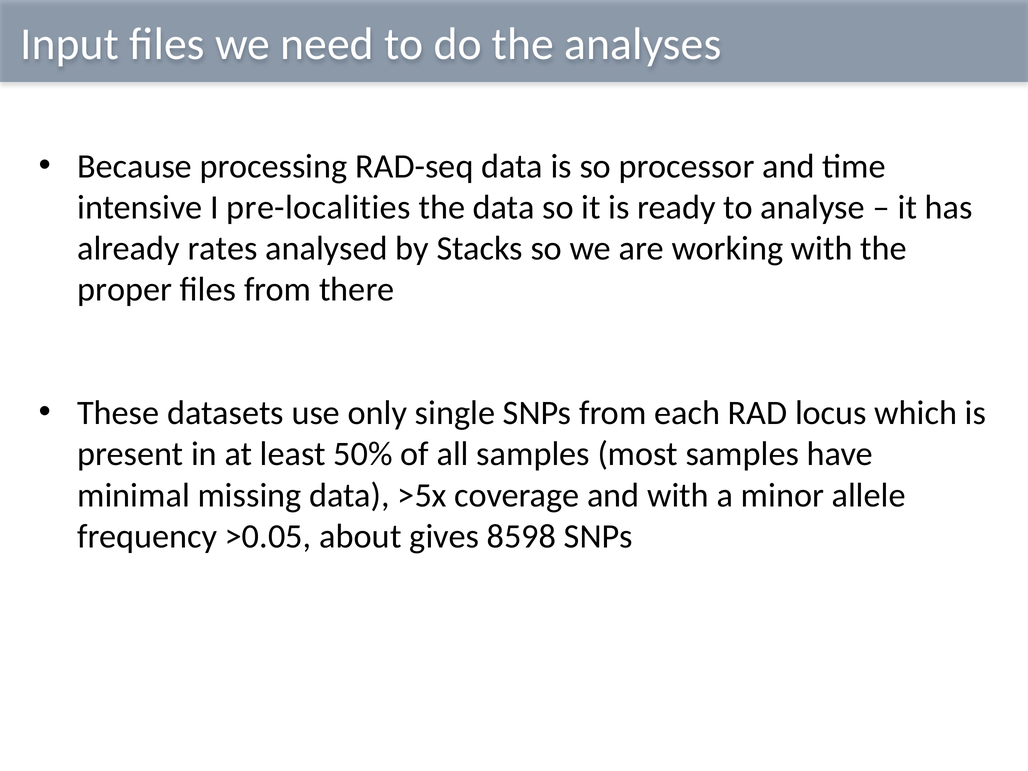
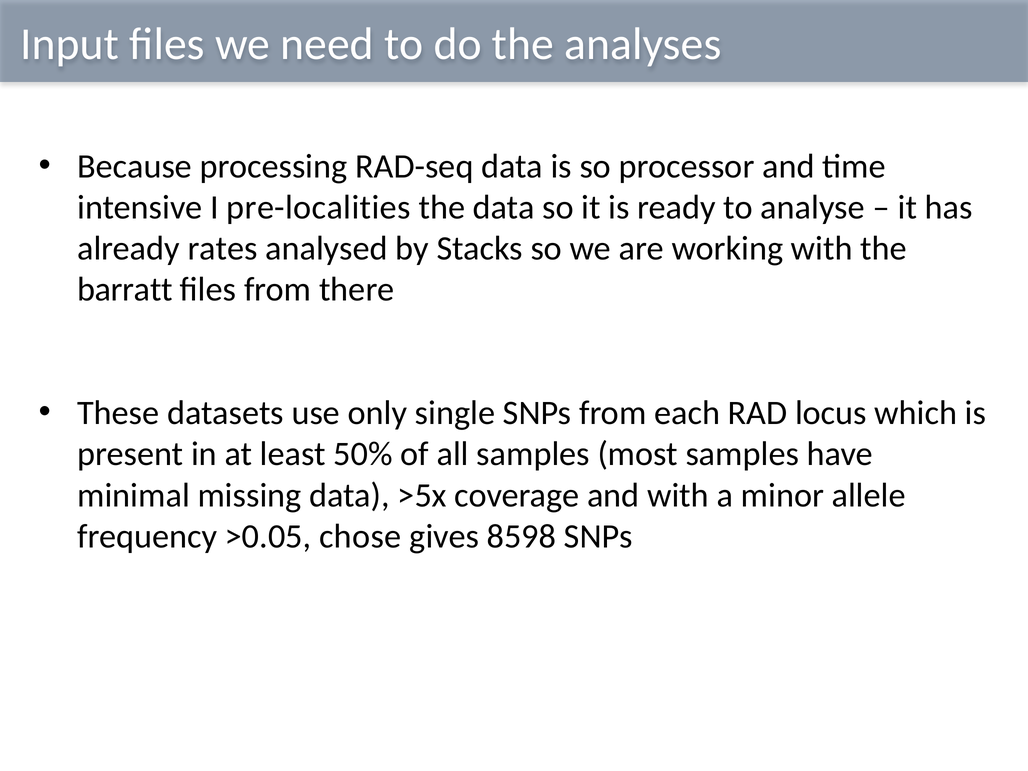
proper: proper -> barratt (125, 290)
about: about -> chose (360, 536)
